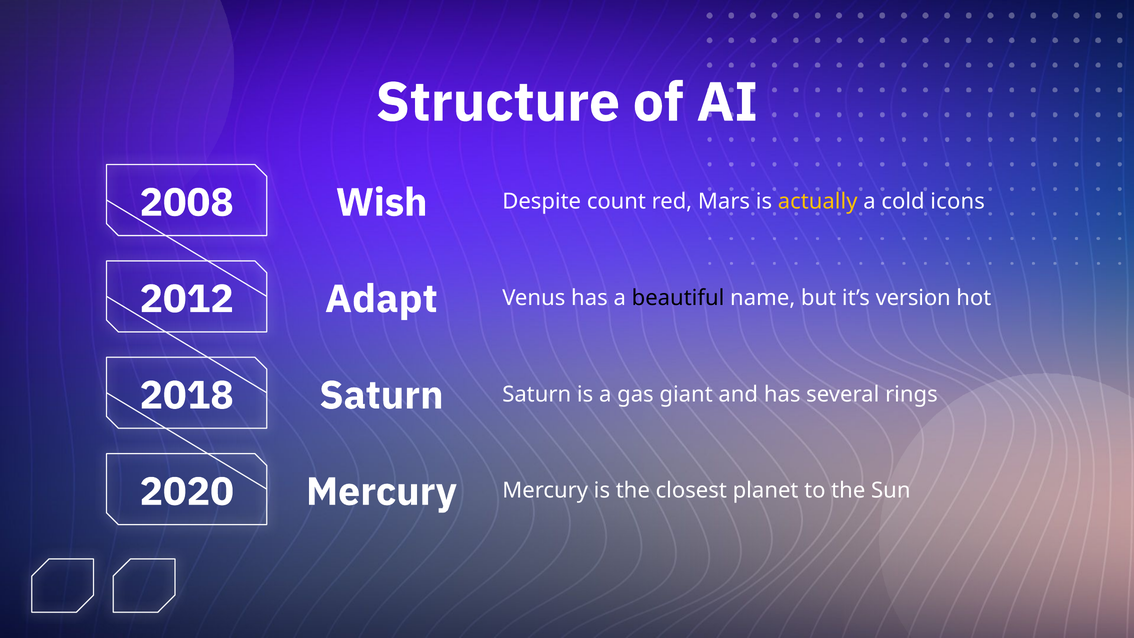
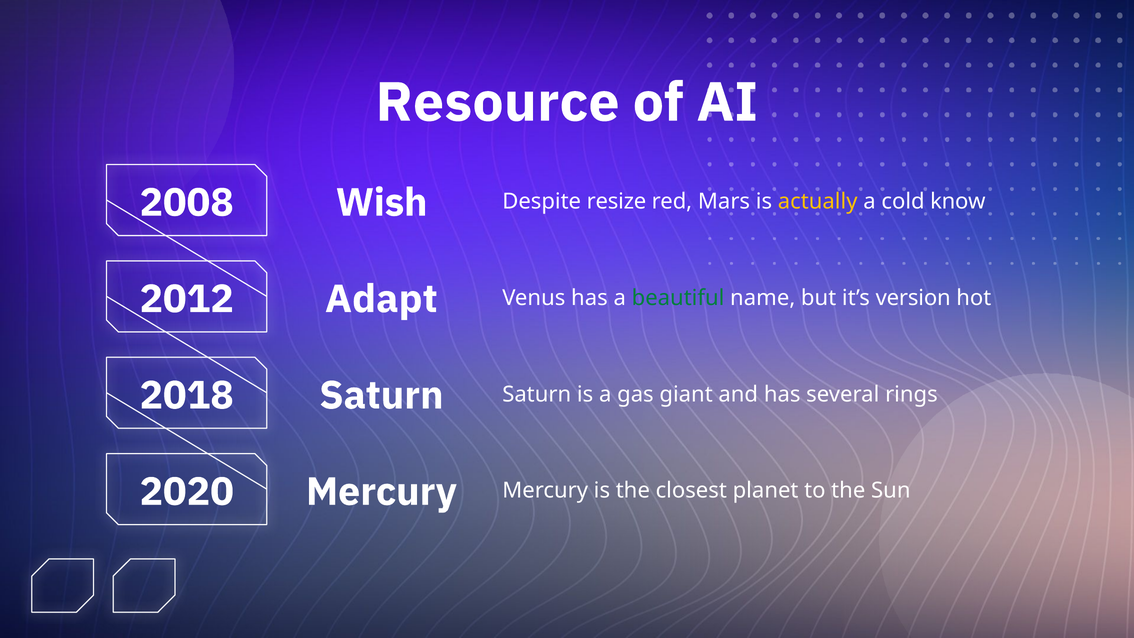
Structure: Structure -> Resource (498, 102)
count: count -> resize (616, 201)
icons: icons -> know (958, 201)
beautiful colour: black -> green (678, 298)
